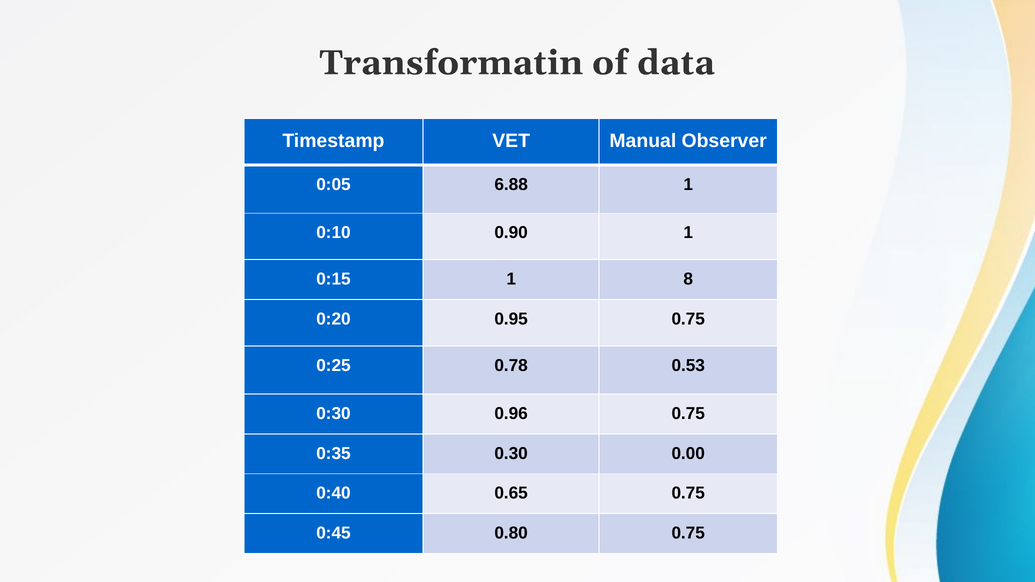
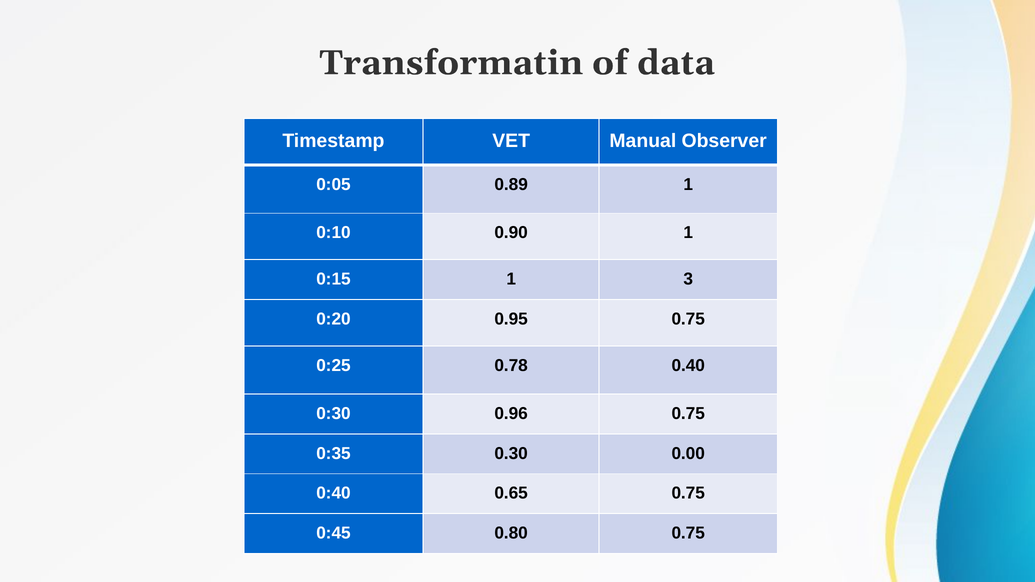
6.88: 6.88 -> 0.89 (511, 184)
8: 8 -> 3 (688, 279)
0.53: 0.53 -> 0.40 (688, 365)
